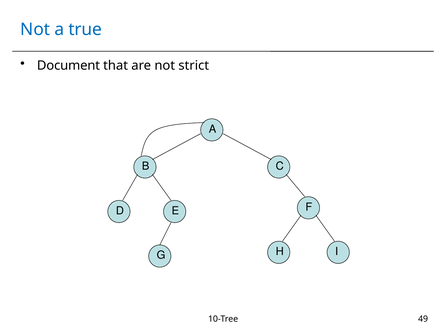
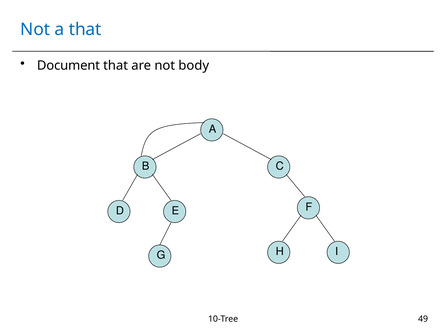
a true: true -> that (85, 29)
strict: strict -> body (194, 66)
